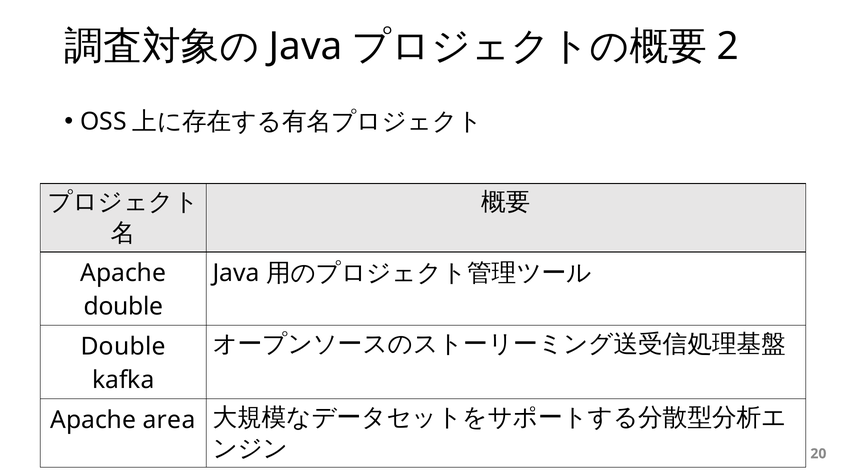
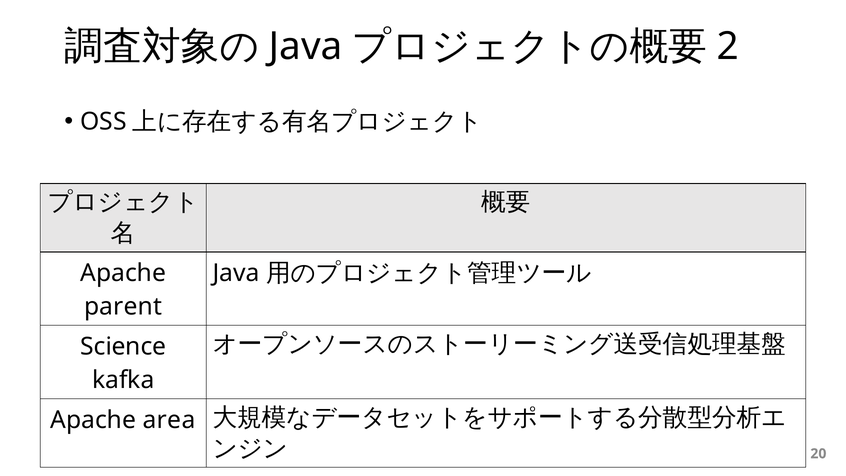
double: double -> parent (123, 307)
Double: Double -> Science (123, 347)
